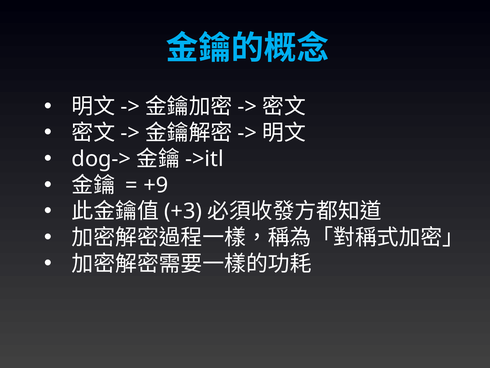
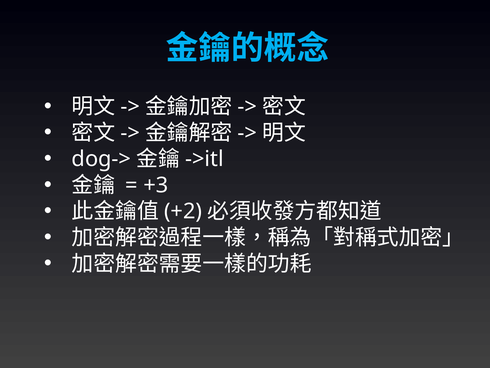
+9: +9 -> +3 (156, 185)
+3: +3 -> +2 (183, 211)
